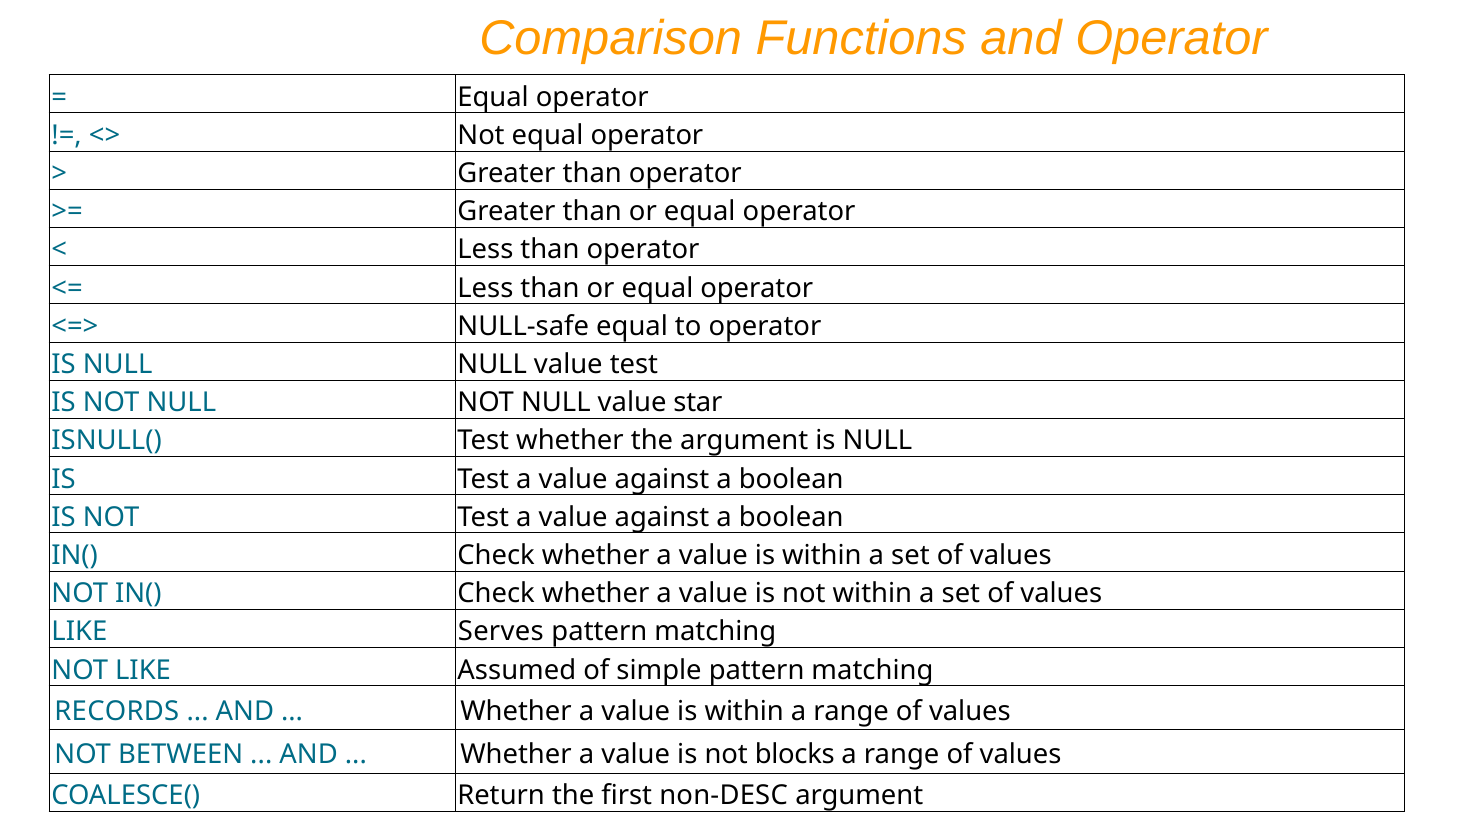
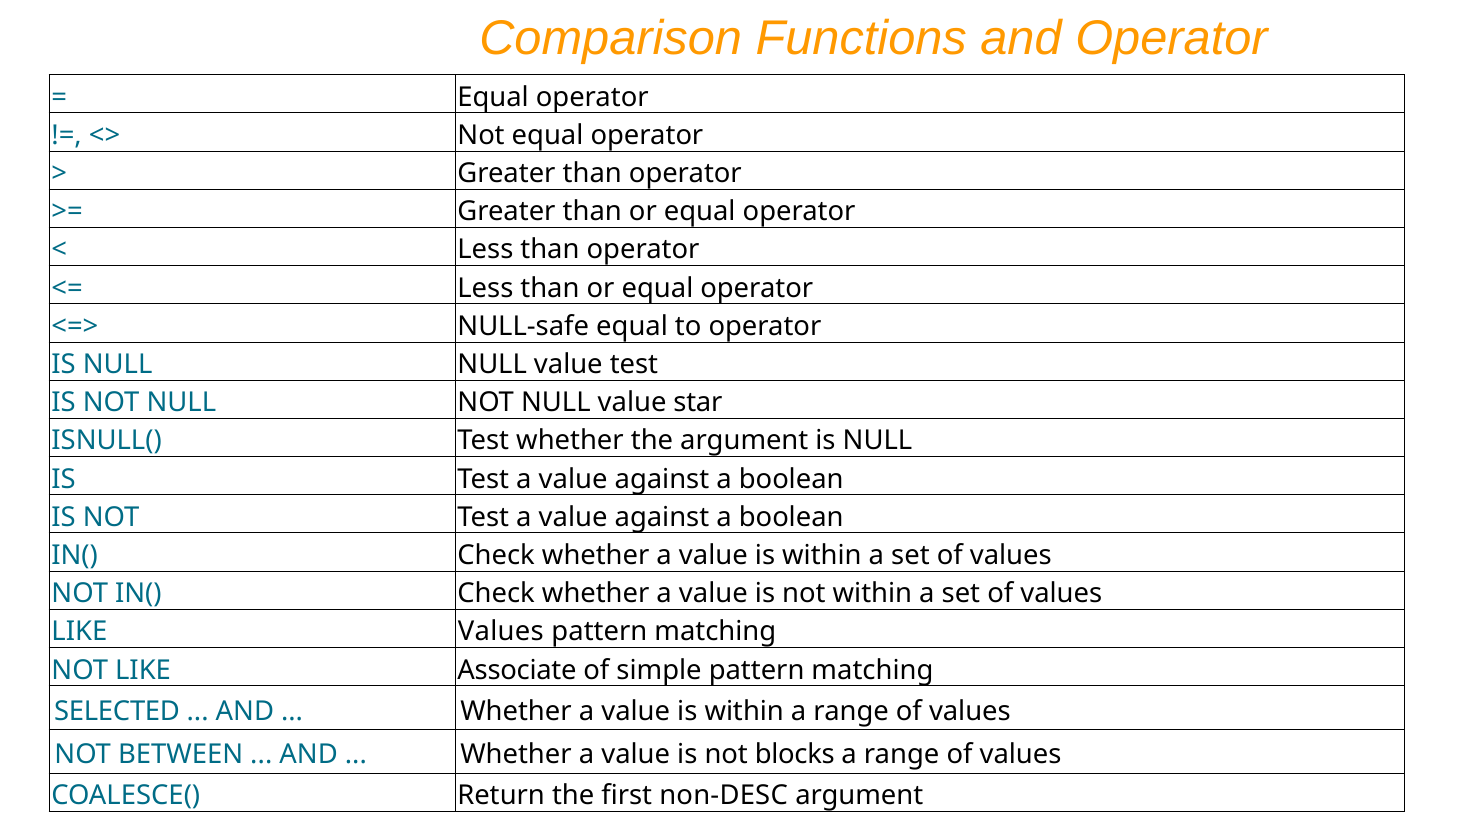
LIKE Serves: Serves -> Values (501, 632)
Assumed: Assumed -> Associate (517, 670)
RECORDS: RECORDS -> SELECTED (117, 711)
